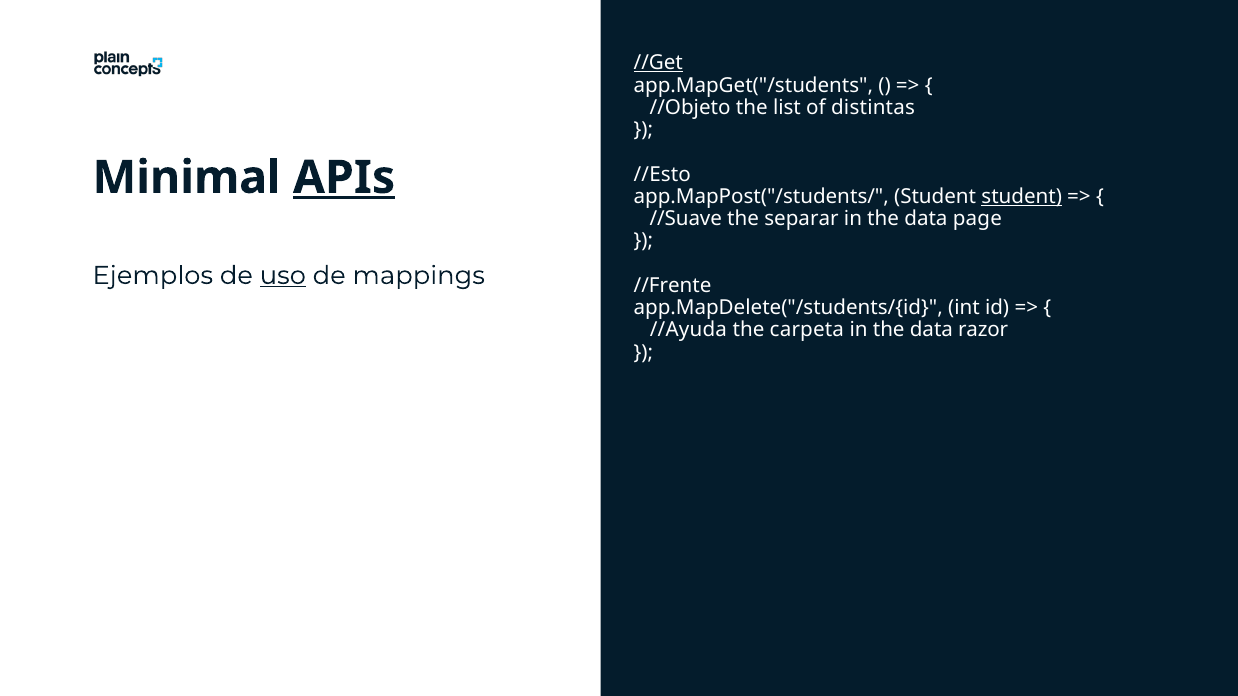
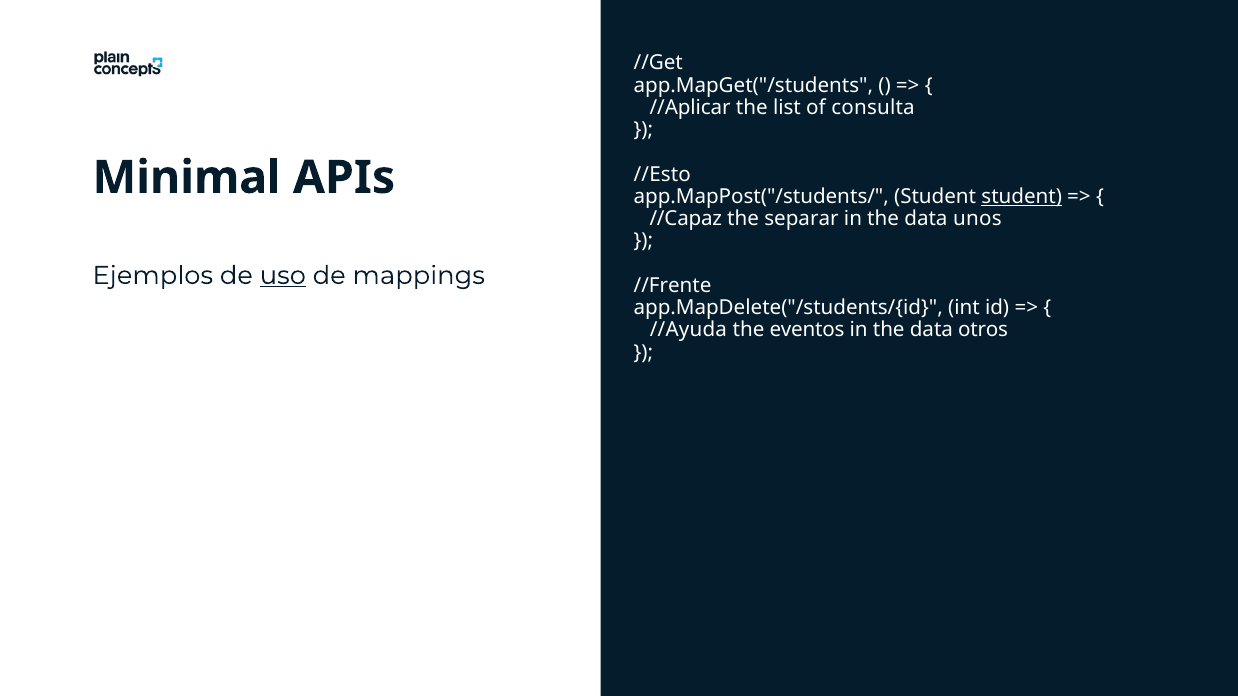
//Get underline: present -> none (658, 63)
//Objeto: //Objeto -> //Aplicar (690, 108)
distintas: distintas -> consulta (873, 108)
APIs underline: present -> none (344, 178)
//Suave: //Suave -> //Capaz (686, 219)
page: page -> unos (977, 219)
carpeta: carpeta -> eventos (807, 330)
razor: razor -> otros (983, 330)
